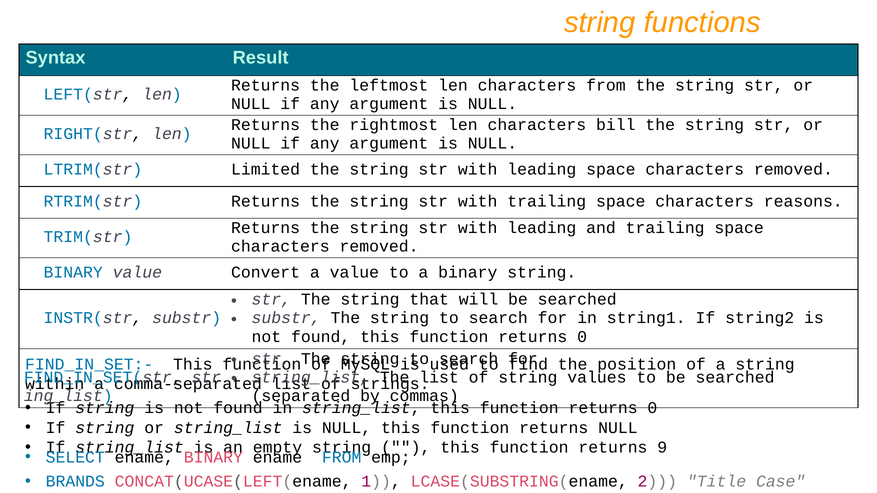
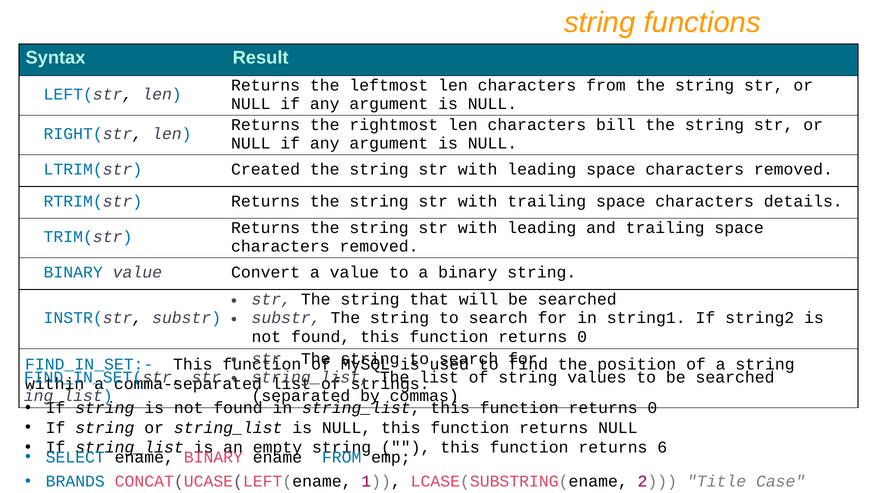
Limited: Limited -> Created (266, 170)
reasons: reasons -> details (803, 201)
9: 9 -> 6 (662, 448)
